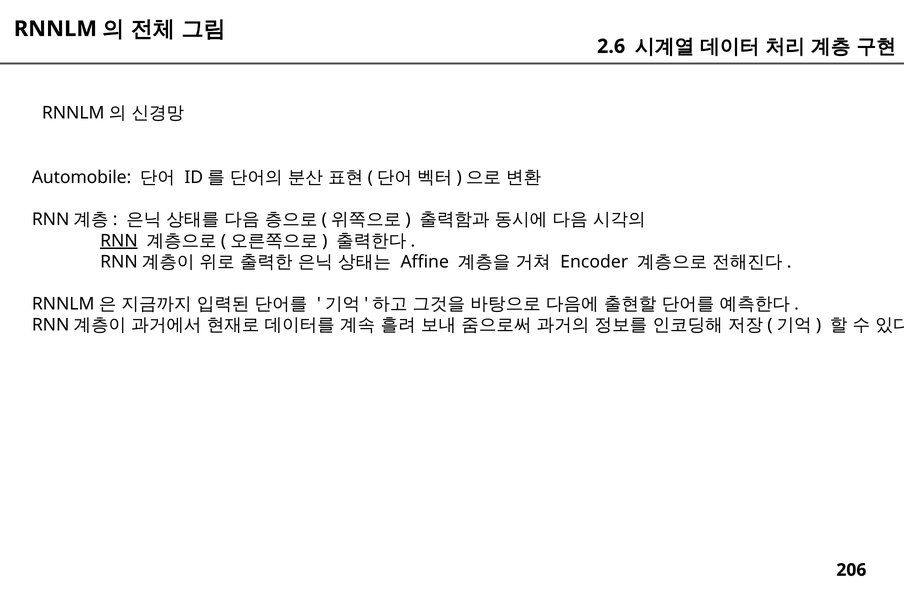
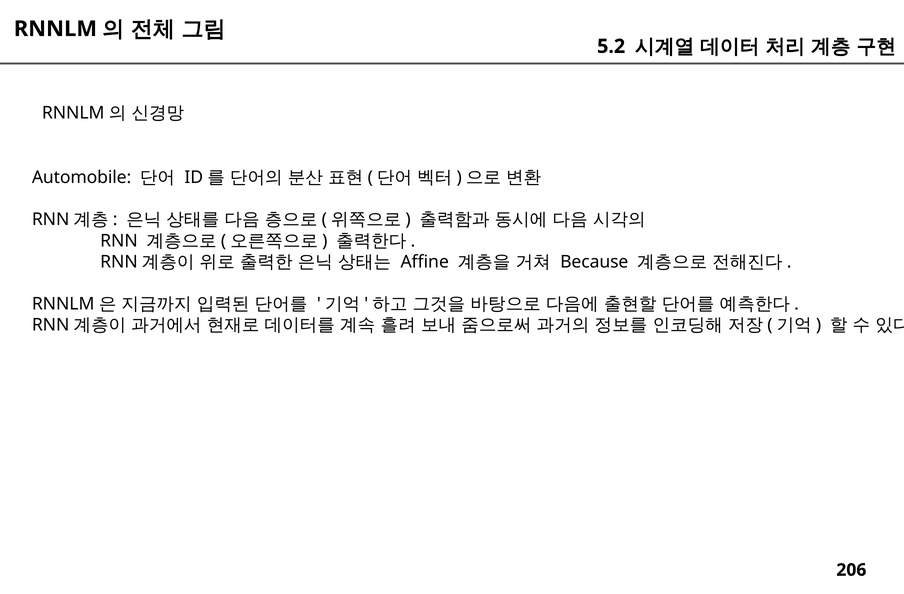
2.6: 2.6 -> 5.2 (611, 46)
RNN underline: present -> none (119, 241)
Encoder: Encoder -> Because (594, 262)
